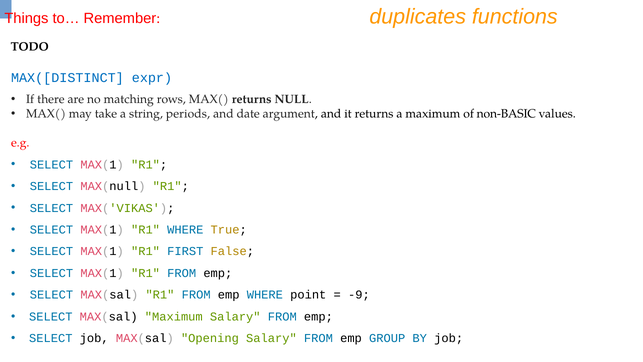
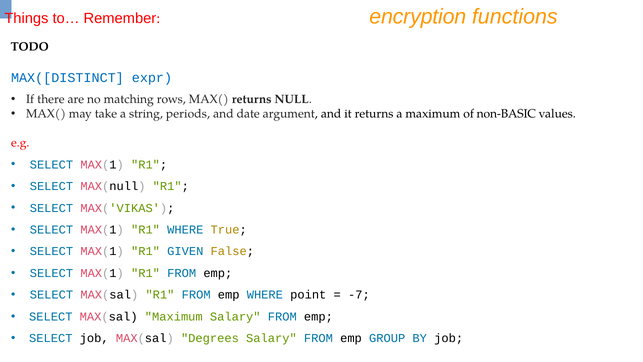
duplicates: duplicates -> encryption (418, 17)
FIRST: FIRST -> GIVEN (185, 251)
-9: -9 -> -7 (359, 295)
Opening: Opening -> Degrees (210, 338)
